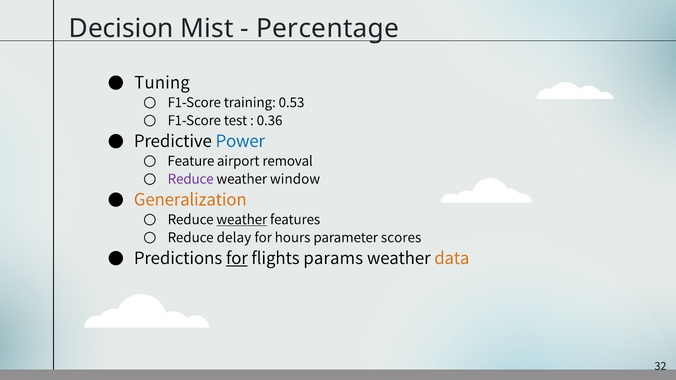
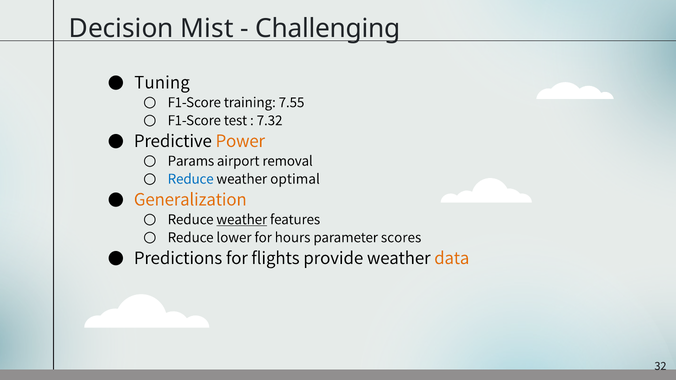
Percentage: Percentage -> Challenging (328, 29)
0.53: 0.53 -> 7.55 (291, 102)
0.36: 0.36 -> 7.32 (270, 120)
Power colour: blue -> orange (240, 141)
Feature: Feature -> Params (191, 161)
Reduce colour: purple -> blue (191, 179)
window: window -> optimal (295, 179)
delay: delay -> lower (234, 237)
for underline: present -> none (237, 258)
params: params -> provide (333, 258)
